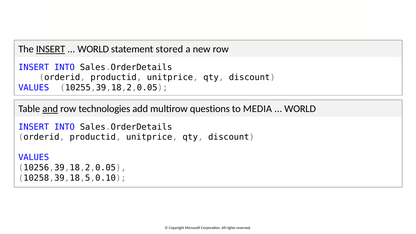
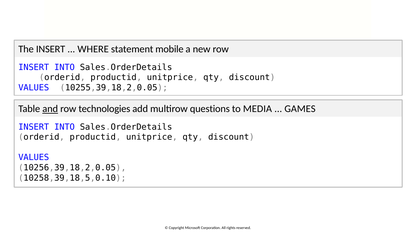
INSERT underline: present -> none (51, 49)
WORLD: WORLD -> WHERE (93, 49)
stored: stored -> mobile (169, 49)
WORLD: WORLD -> GAMES (300, 109)
